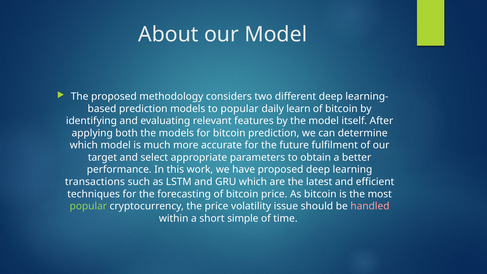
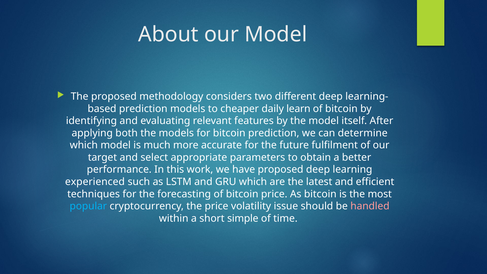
to popular: popular -> cheaper (240, 109)
transactions: transactions -> experienced (95, 182)
popular colour: light green -> light blue (88, 206)
